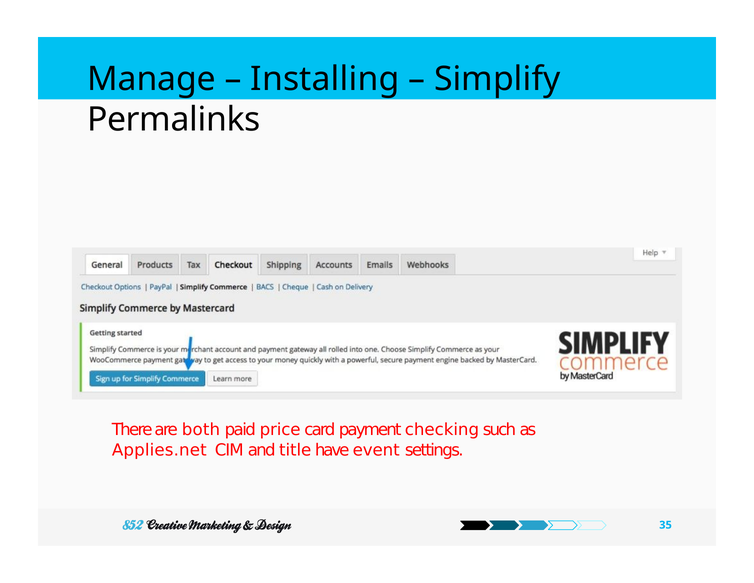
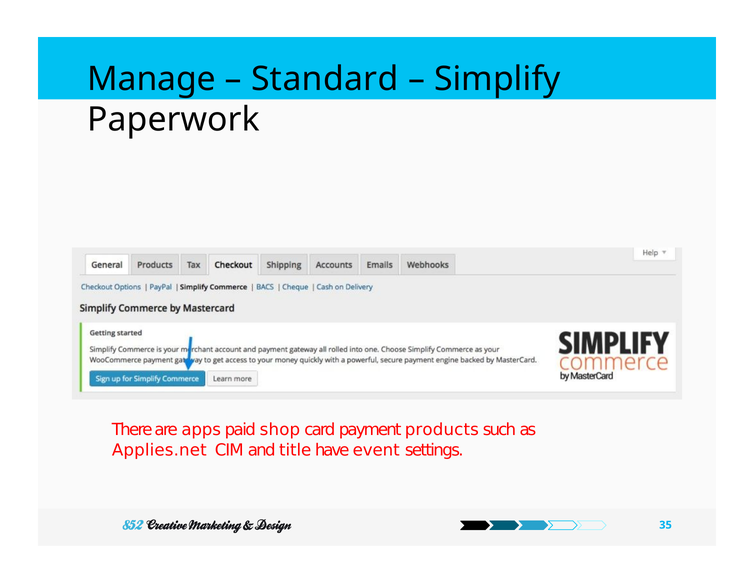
Installing: Installing -> Standard (325, 79)
Permalinks: Permalinks -> Paperwork (174, 120)
both: both -> apps (201, 429)
price: price -> shop (280, 429)
checking: checking -> products (442, 429)
